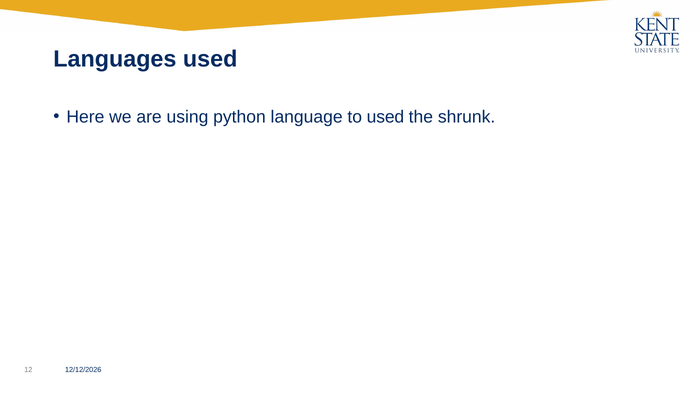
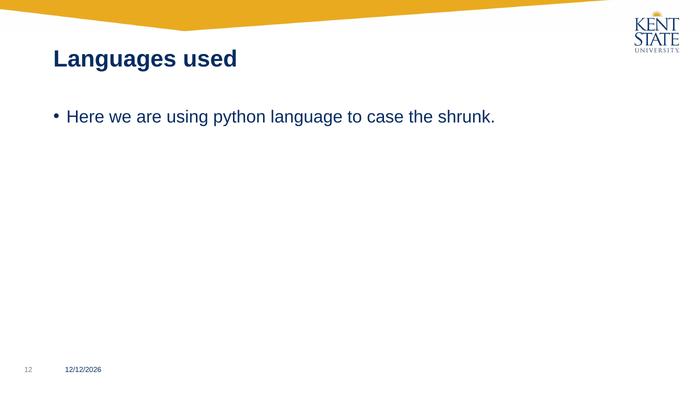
to used: used -> case (385, 117)
